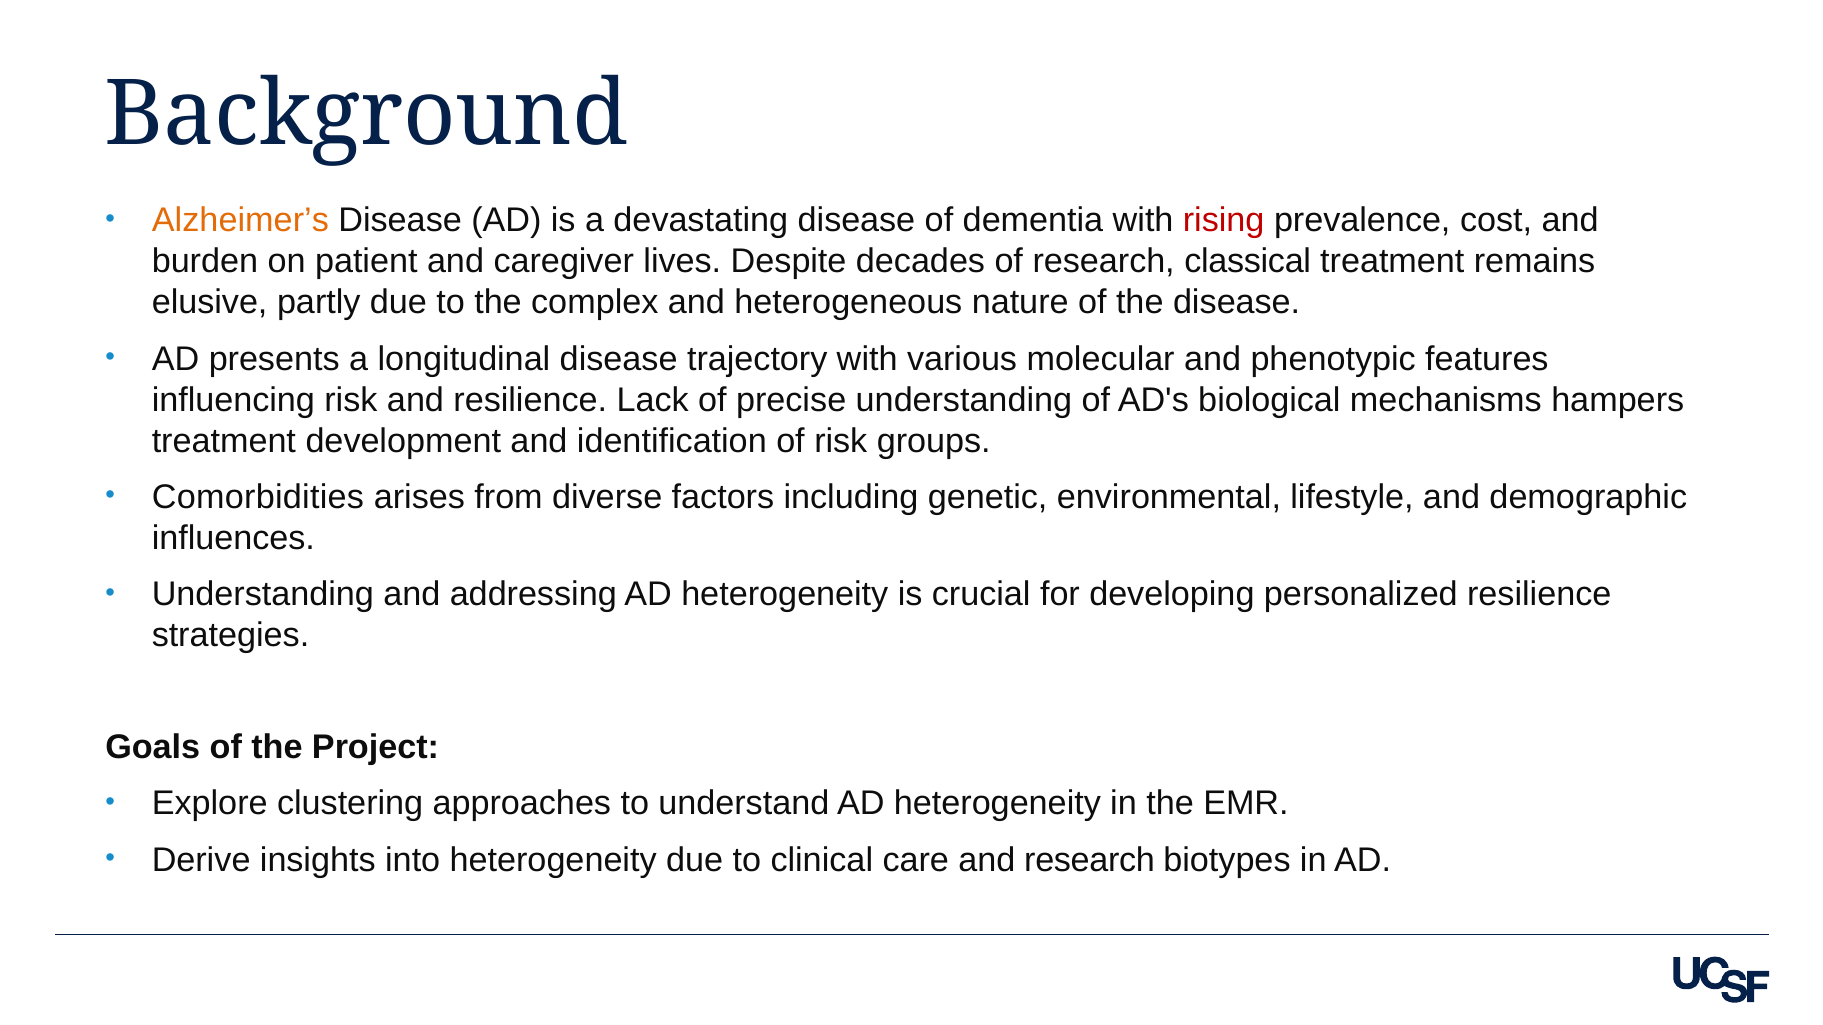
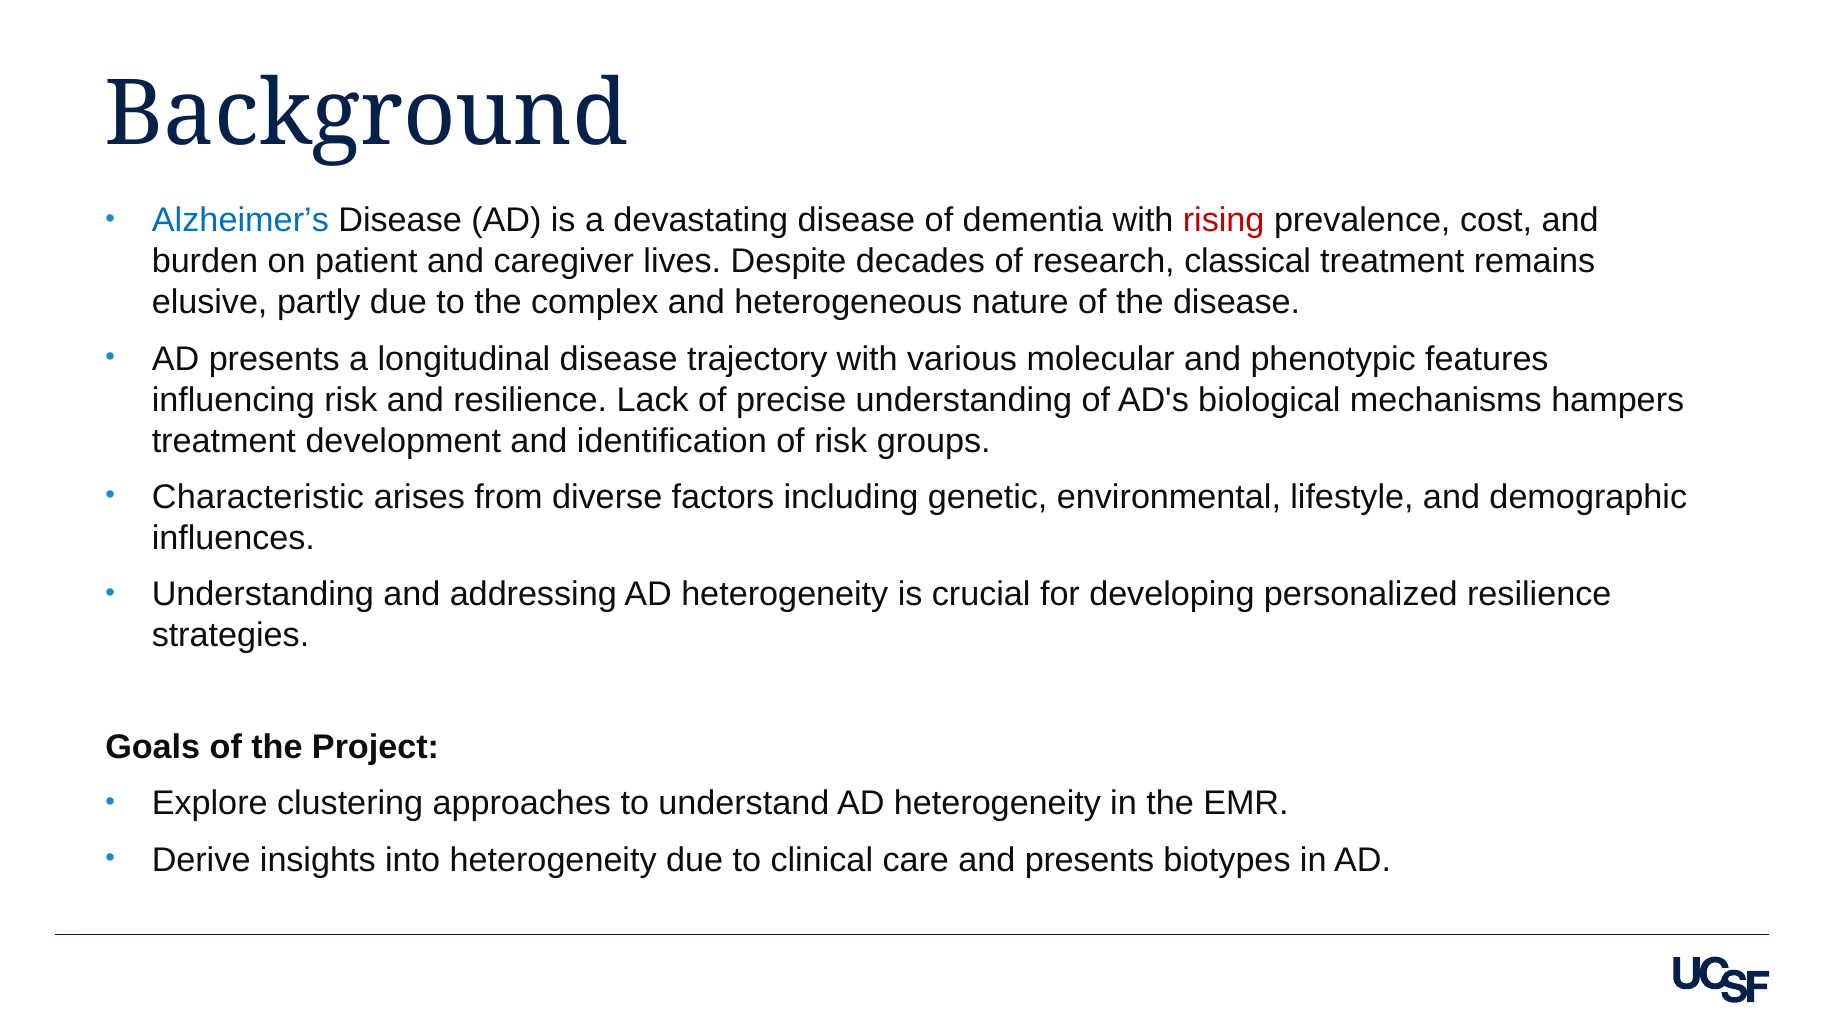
Alzheimer’s colour: orange -> blue (240, 221)
Comorbidities: Comorbidities -> Characteristic (258, 497)
and research: research -> presents (1089, 860)
